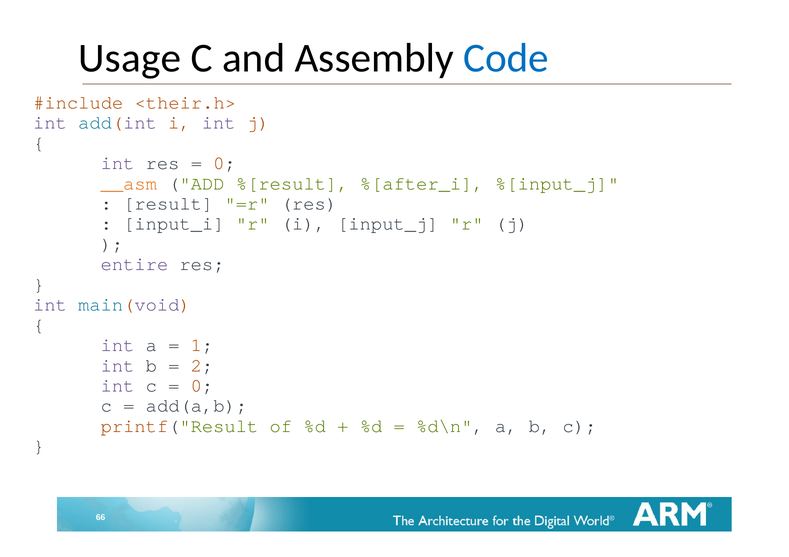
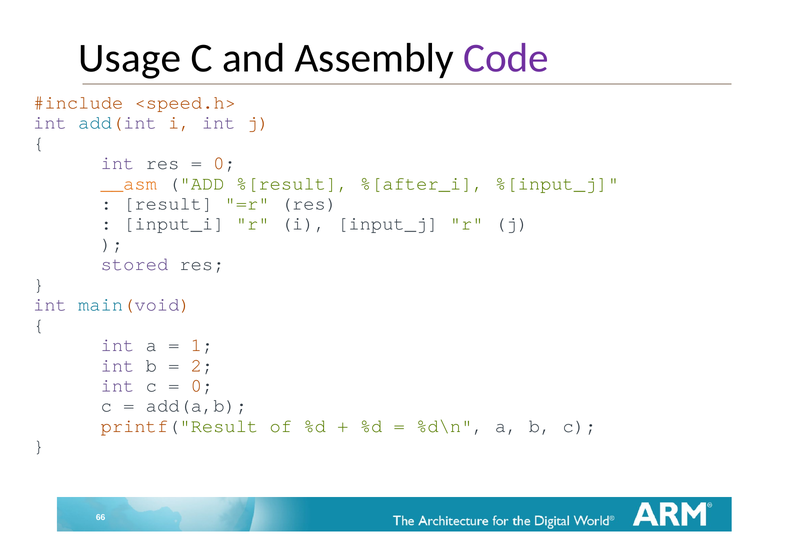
Code colour: blue -> purple (506, 58)
<their.h>: <their.h> -> <speed.h> (185, 103)
entire: entire -> stored (134, 264)
